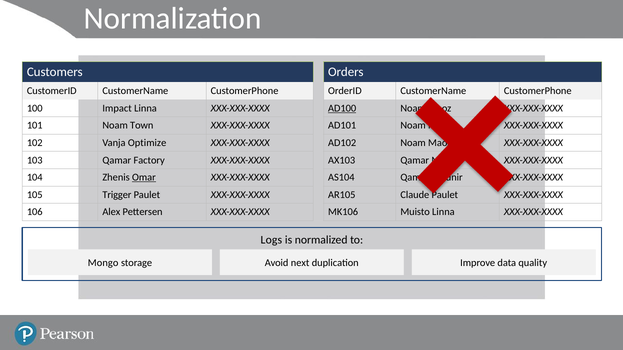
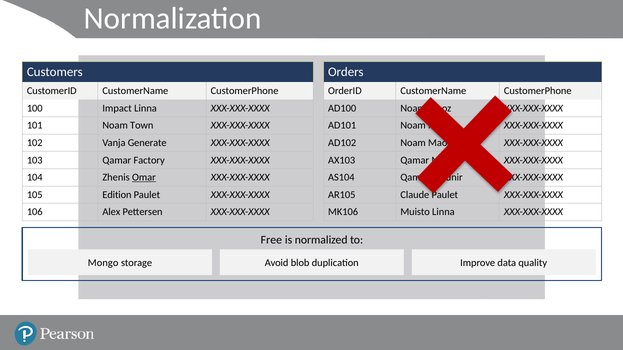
AD100 underline: present -> none (342, 108)
Optimize: Optimize -> Generate (147, 143)
Trigger: Trigger -> Edition (117, 195)
Logs: Logs -> Free (271, 240)
next: next -> blob (300, 263)
